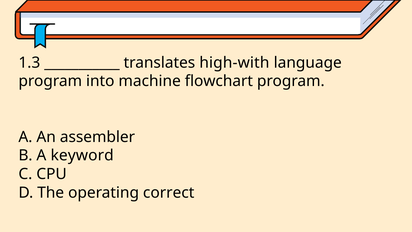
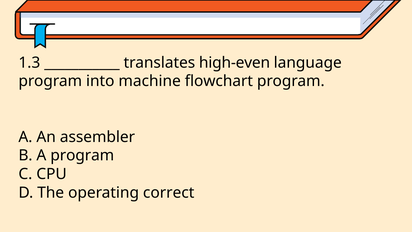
high-with: high-with -> high-even (235, 63)
A keyword: keyword -> program (82, 155)
